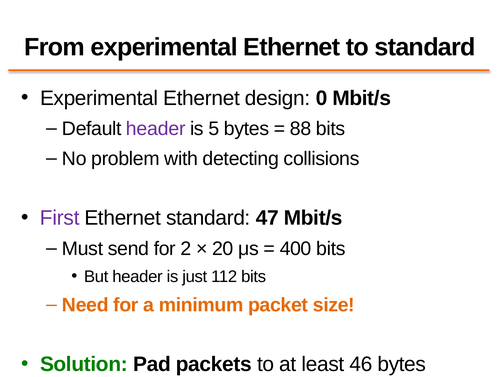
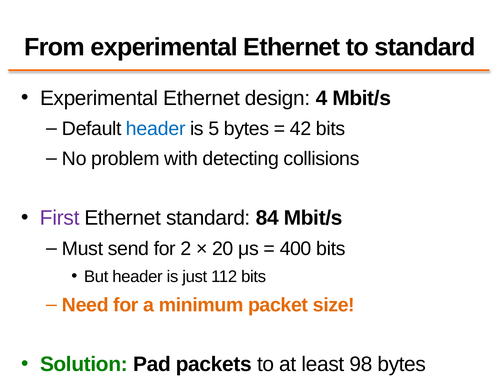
0: 0 -> 4 (322, 98)
header colour: purple -> blue (156, 129)
88: 88 -> 42 (301, 129)
47: 47 -> 84 (267, 218)
46: 46 -> 98 (361, 364)
